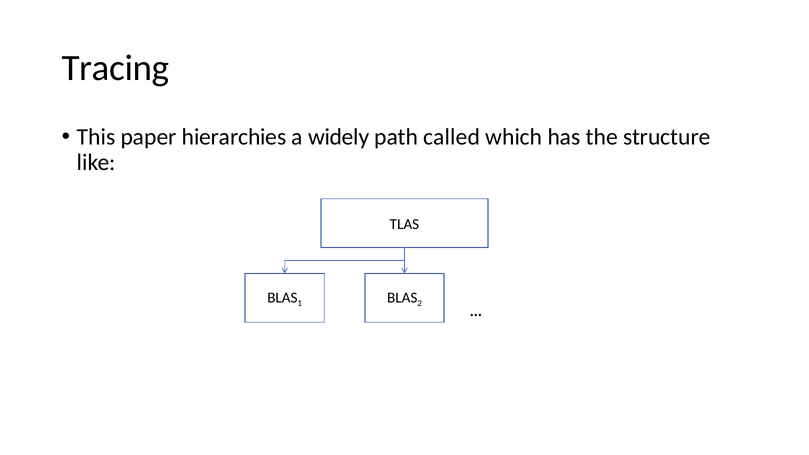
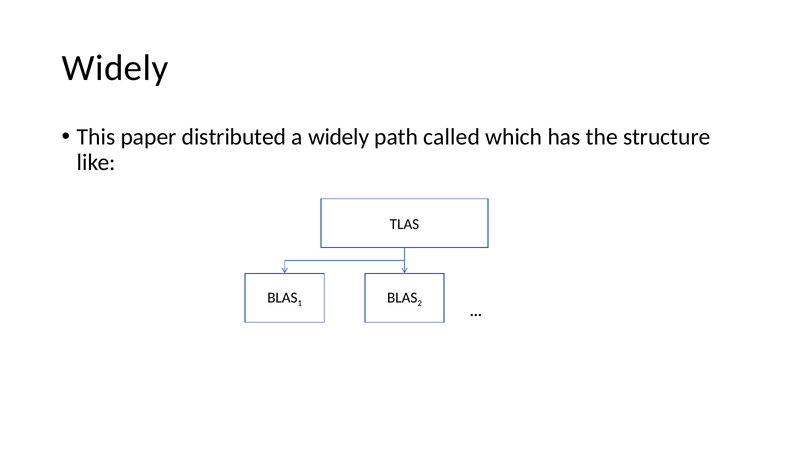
Tracing: Tracing -> Widely (115, 68)
hierarchies: hierarchies -> distributed (234, 137)
